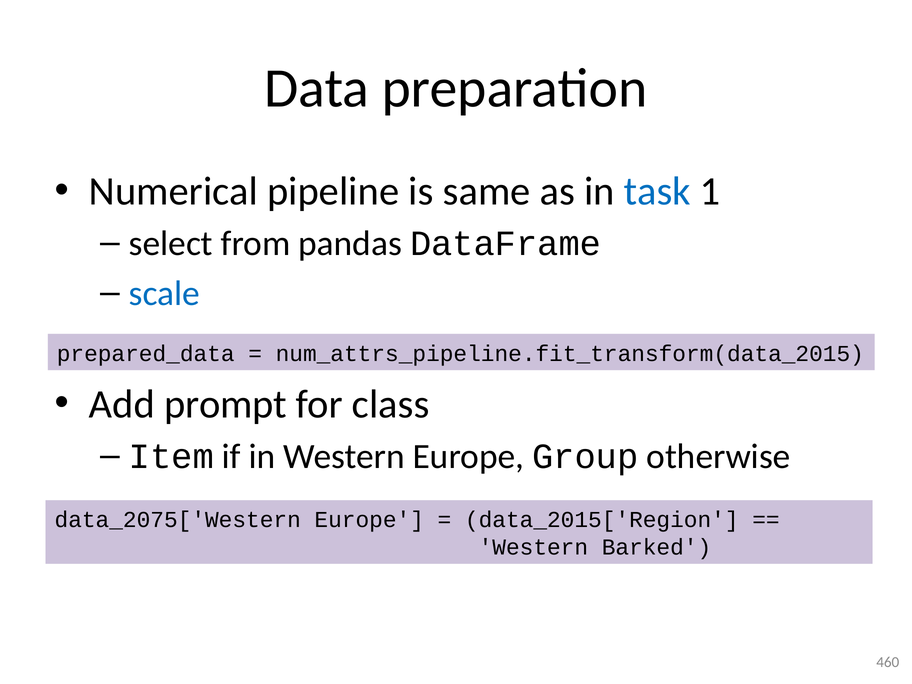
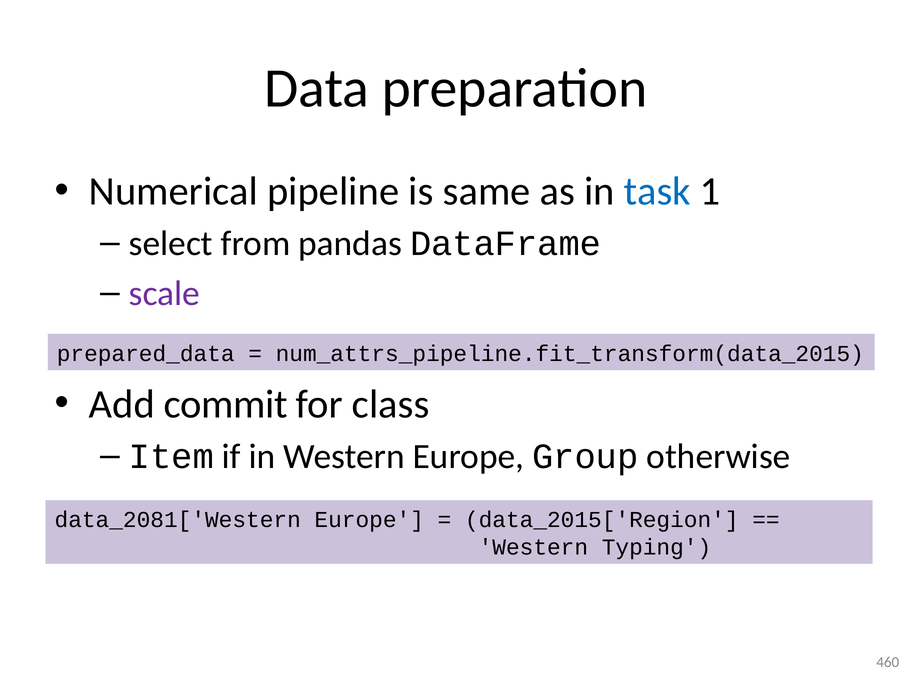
scale colour: blue -> purple (164, 293)
prompt: prompt -> commit (226, 404)
data_2075['Western: data_2075['Western -> data_2081['Western (178, 520)
Barked: Barked -> Typing (656, 547)
